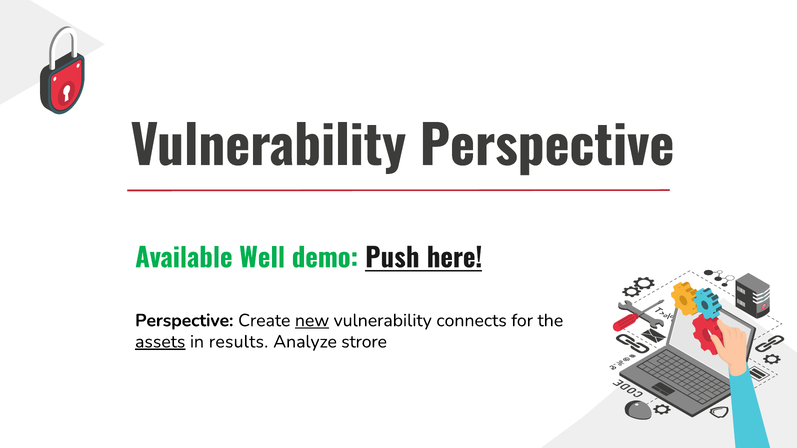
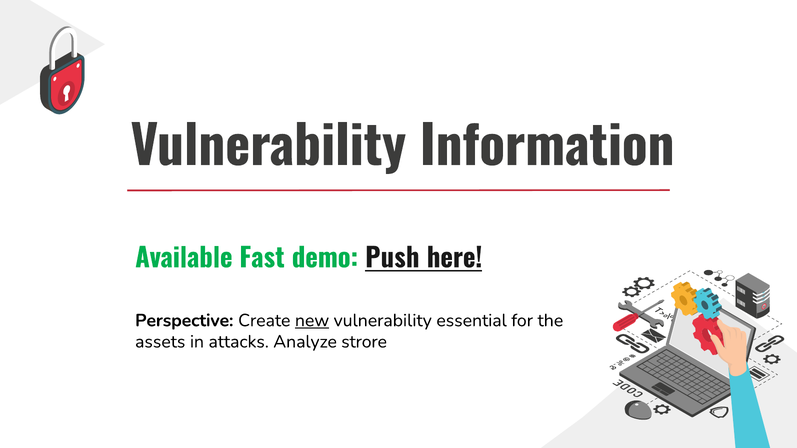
Vulnerability Perspective: Perspective -> Information (547, 148)
Well: Well -> Fast (262, 259)
connects: connects -> essential (472, 321)
assets underline: present -> none (160, 342)
results: results -> attacks (239, 342)
